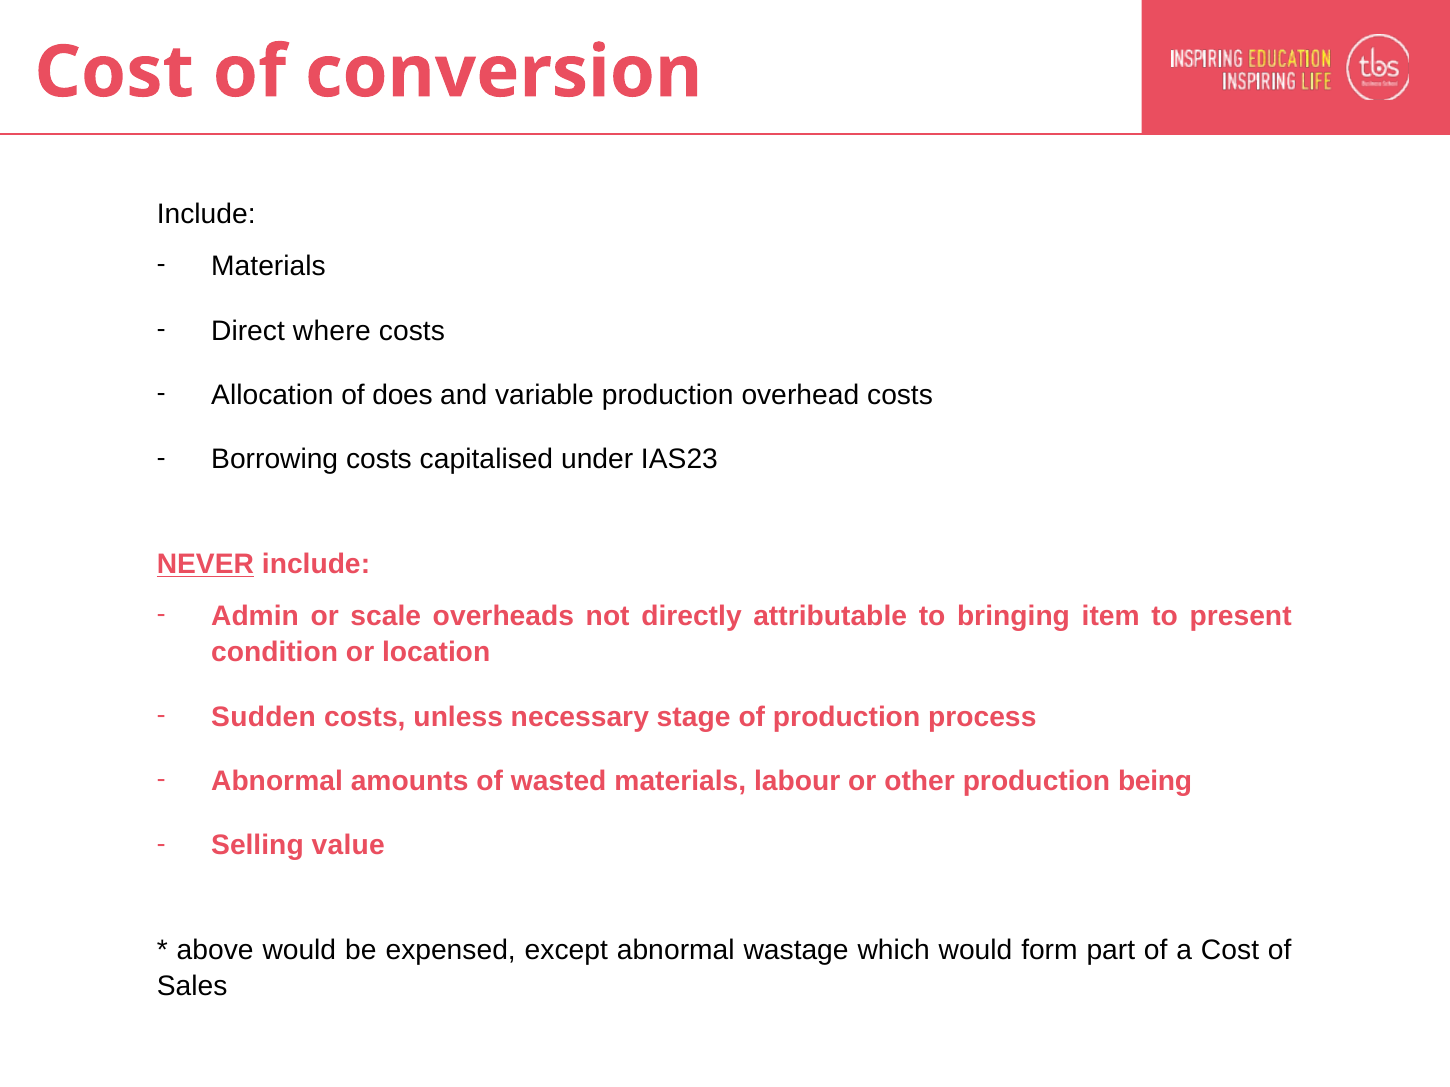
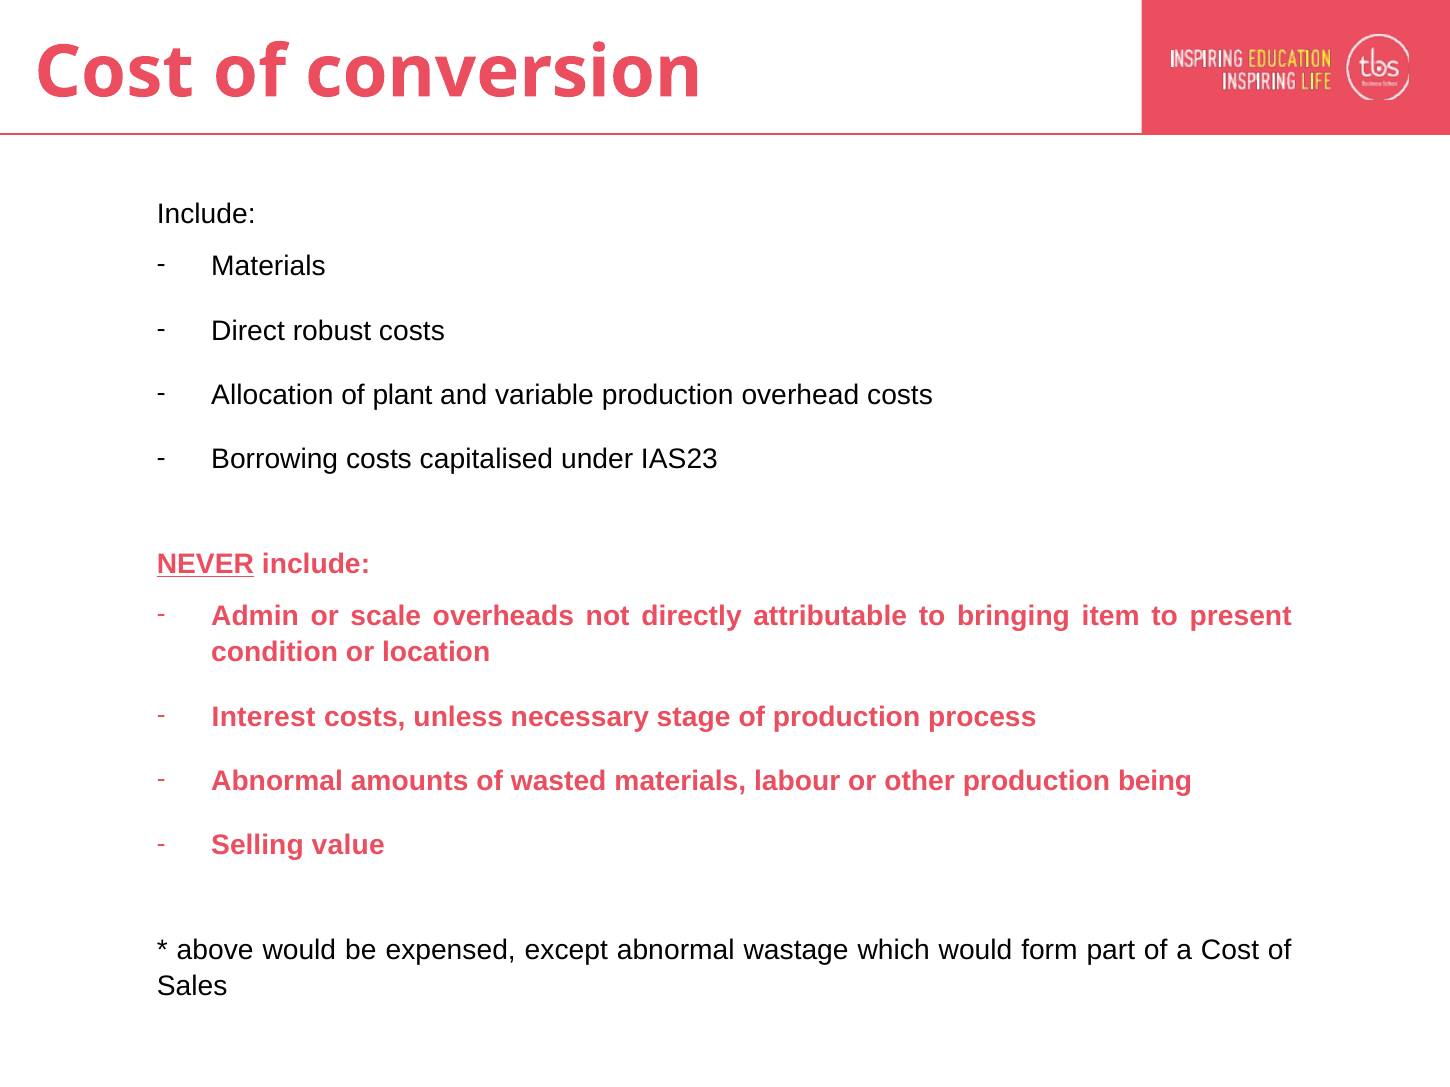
where: where -> robust (332, 331)
does: does -> plant (403, 395)
Sudden: Sudden -> Interest (264, 717)
